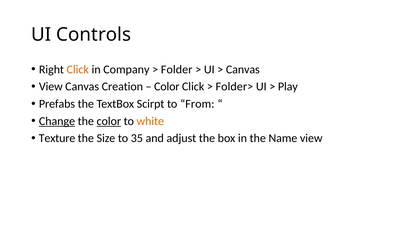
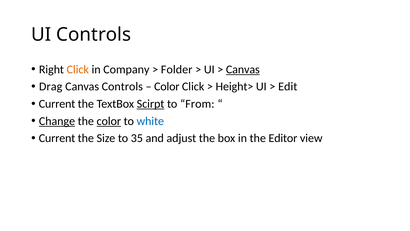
Canvas underline: none -> present (243, 69)
View: View -> Drag (51, 87)
Canvas Creation: Creation -> Controls (122, 87)
Folder>: Folder> -> Height> (234, 87)
Play: Play -> Edit (288, 87)
Prefabs: Prefabs -> Current (57, 104)
Scirpt underline: none -> present (151, 104)
white colour: orange -> blue (150, 121)
Texture: Texture -> Current (57, 138)
Name: Name -> Editor (283, 138)
